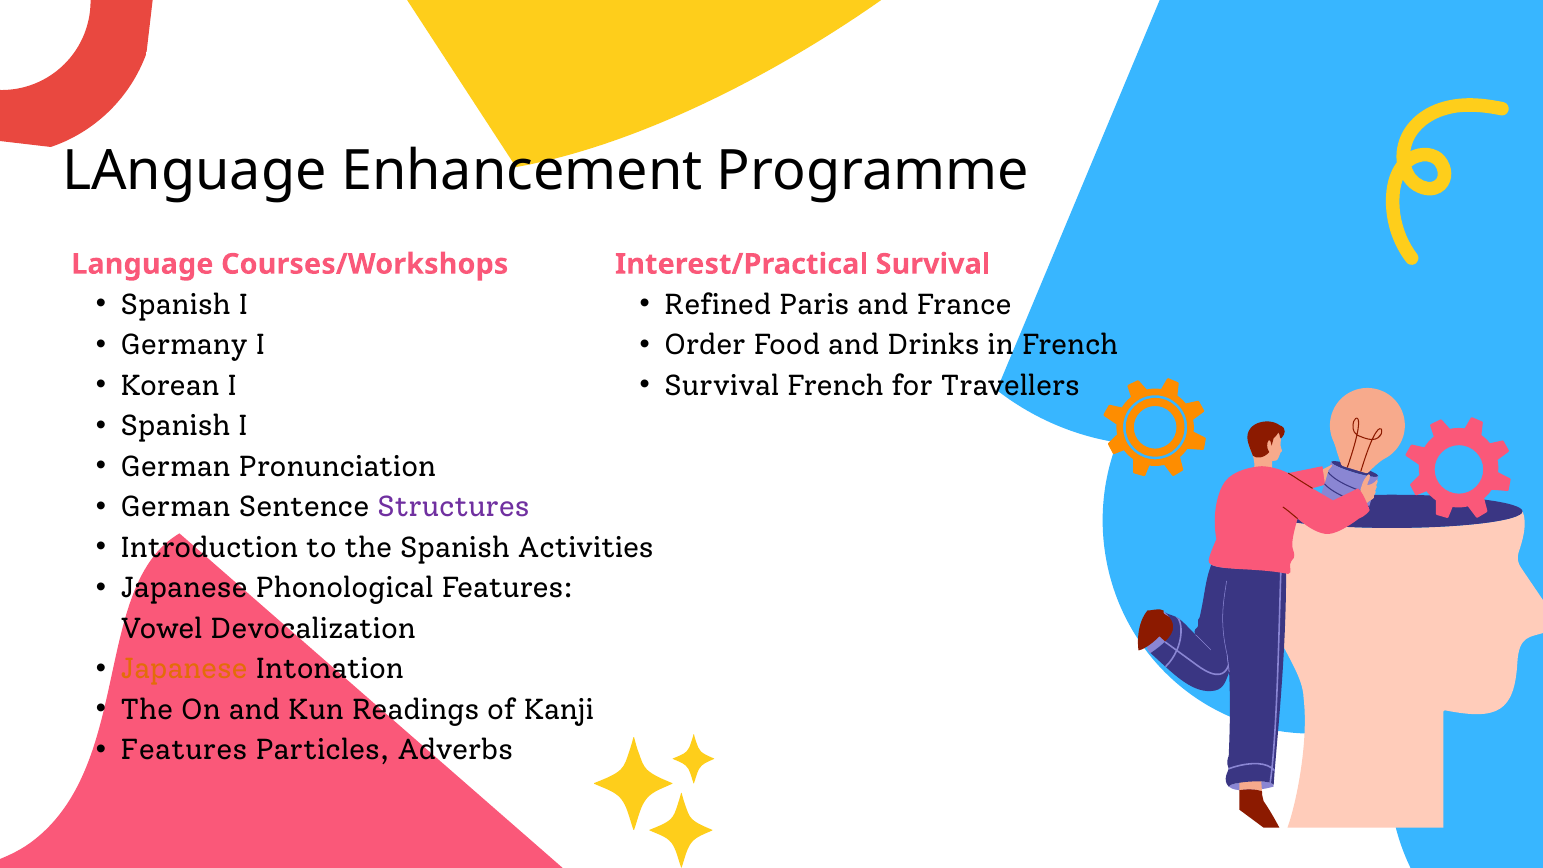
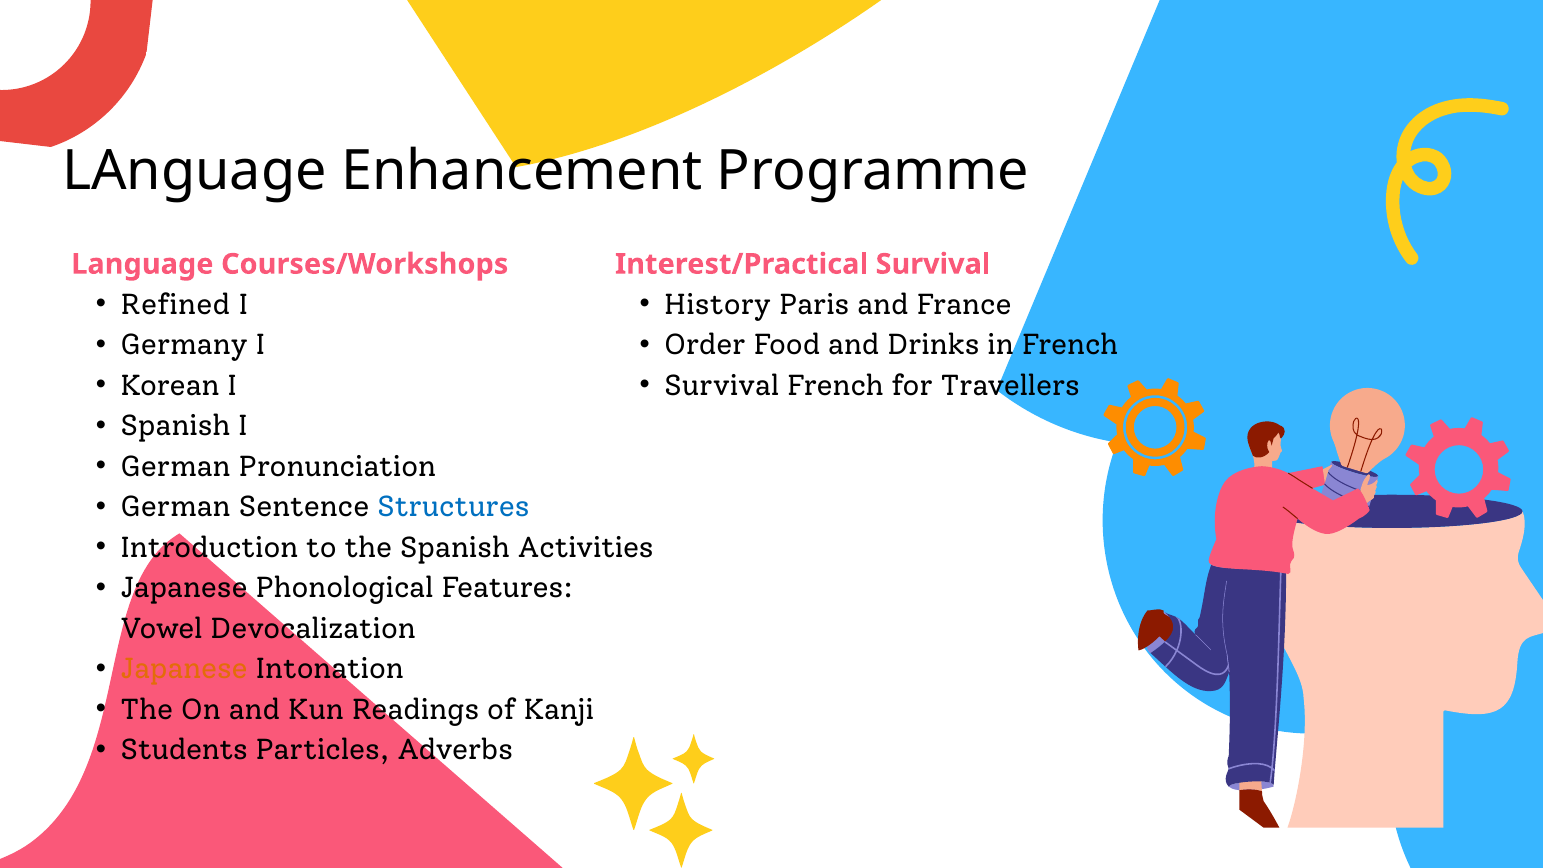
Spanish: Spanish -> Refined (175, 305)
Refined: Refined -> History (718, 305)
Structures colour: purple -> blue (453, 507)
Features: Features -> Students (184, 750)
